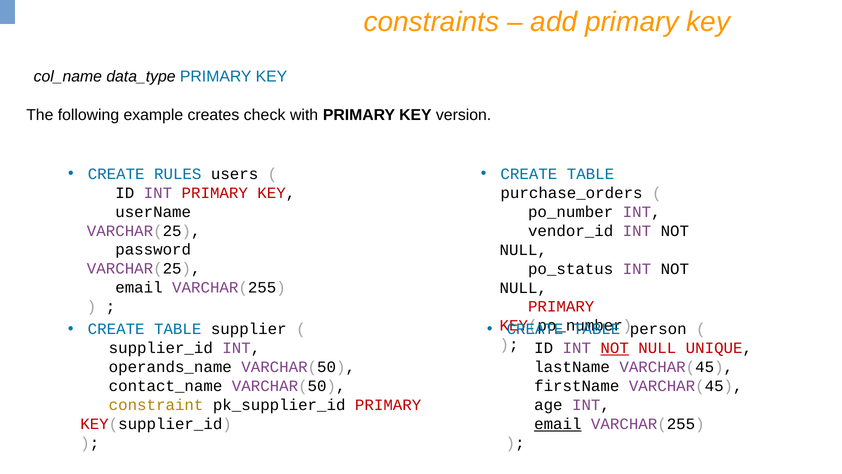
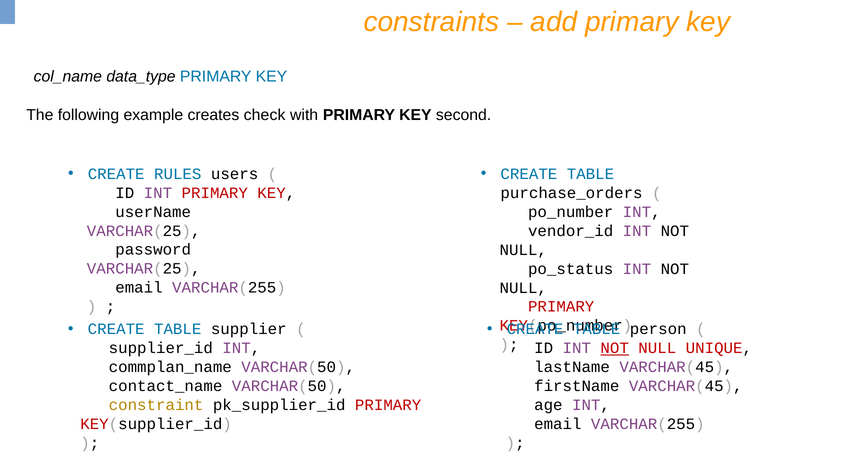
version: version -> second (464, 115)
operands_name: operands_name -> commplan_name (170, 367)
email underline: present -> none (558, 424)
